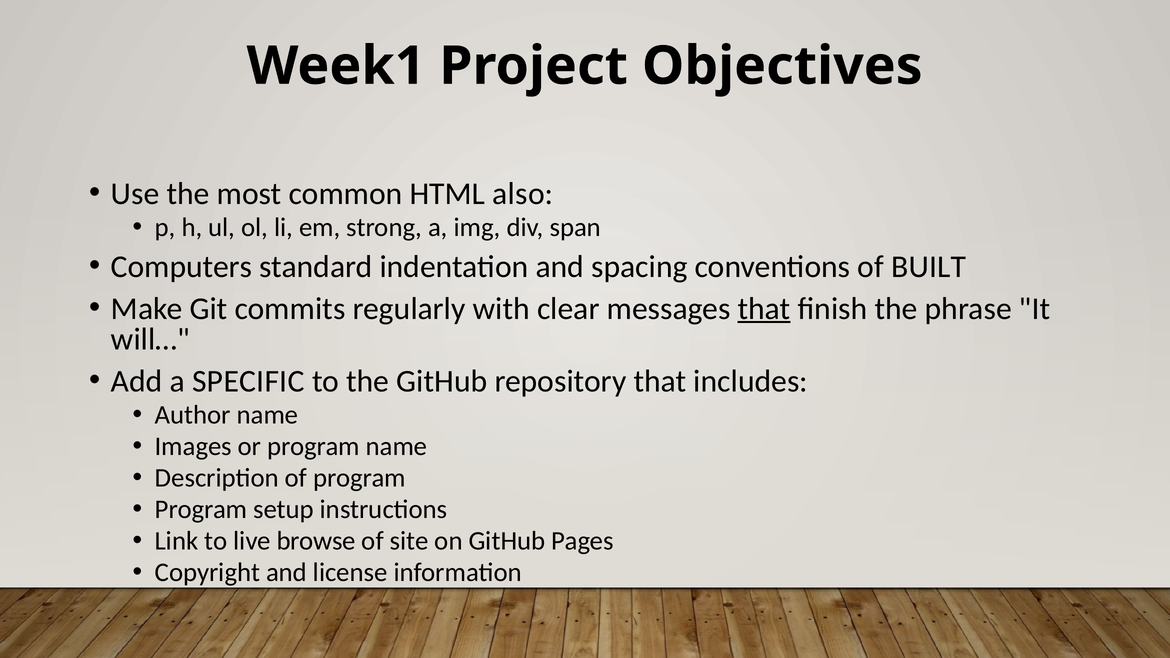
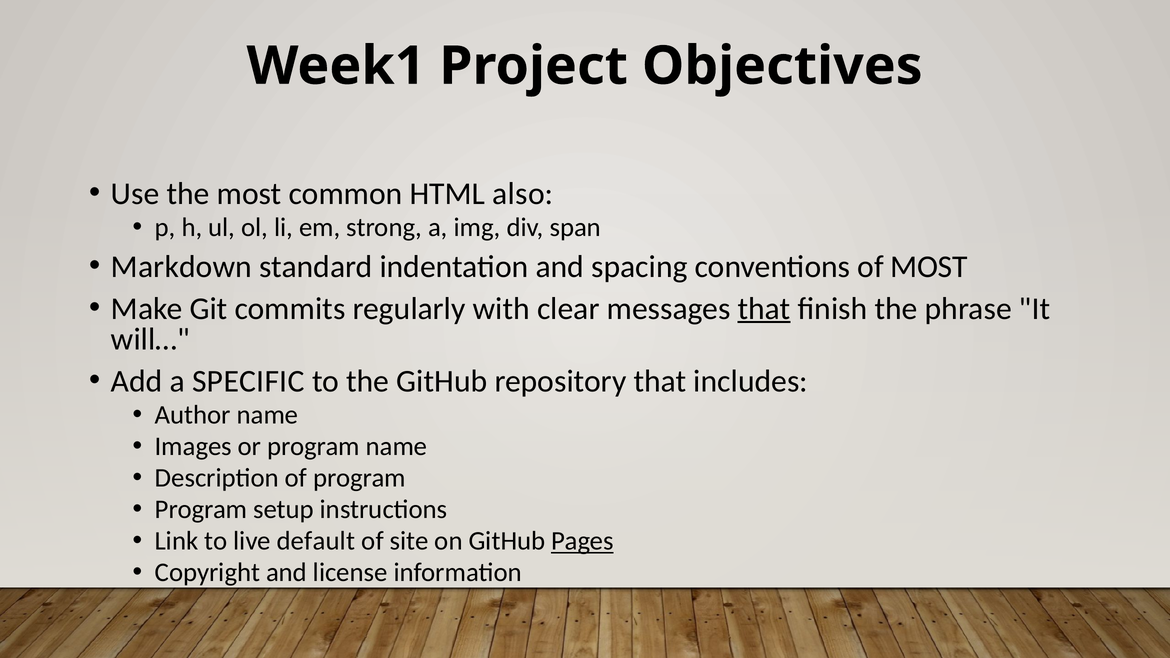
Computers: Computers -> Markdown (181, 267)
of BUILT: BUILT -> MOST (929, 267)
browse: browse -> default (316, 541)
Pages underline: none -> present (582, 541)
